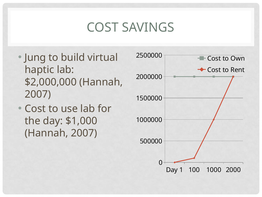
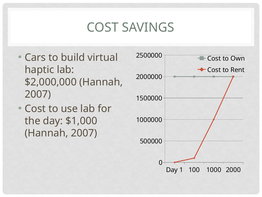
Jung: Jung -> Cars (35, 57)
